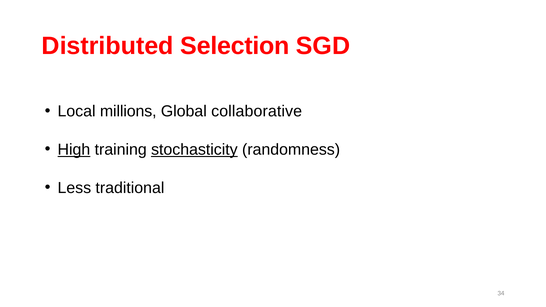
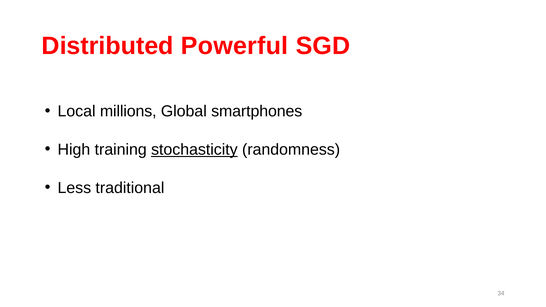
Selection: Selection -> Powerful (235, 46)
collaborative: collaborative -> smartphones (257, 111)
High underline: present -> none (74, 150)
